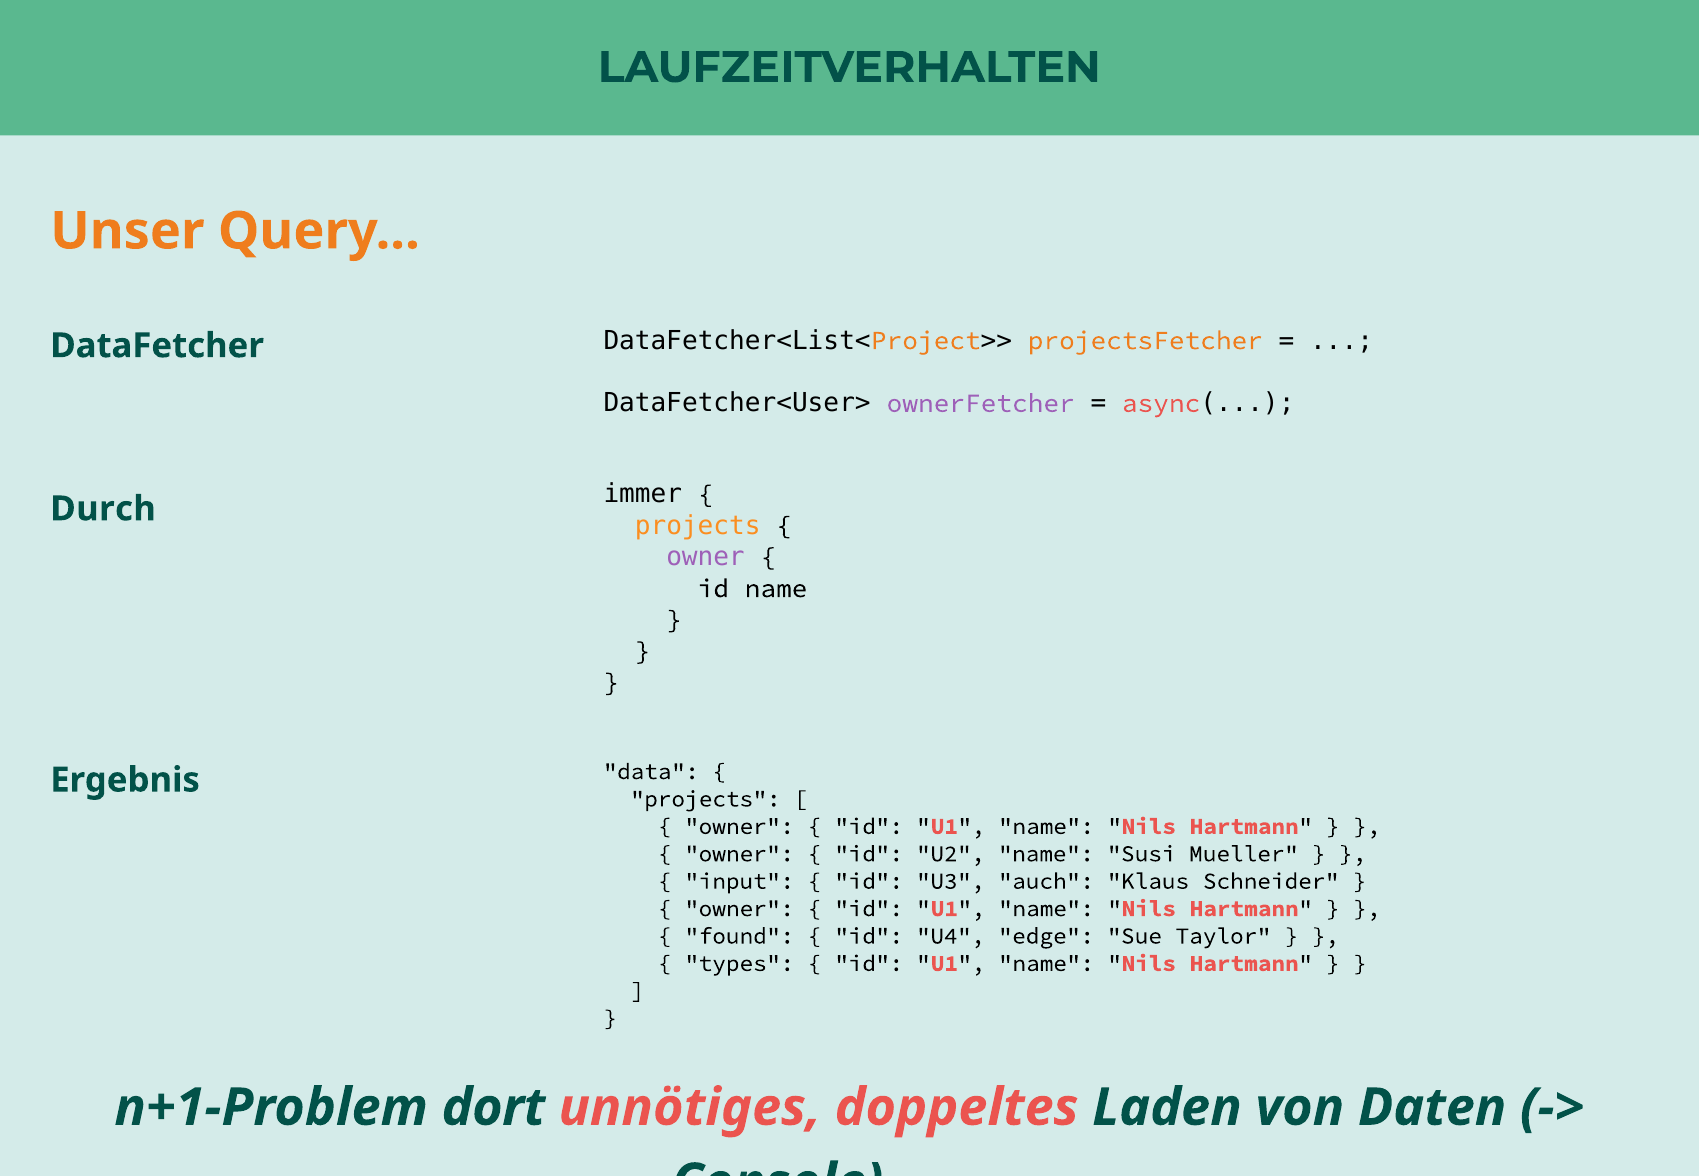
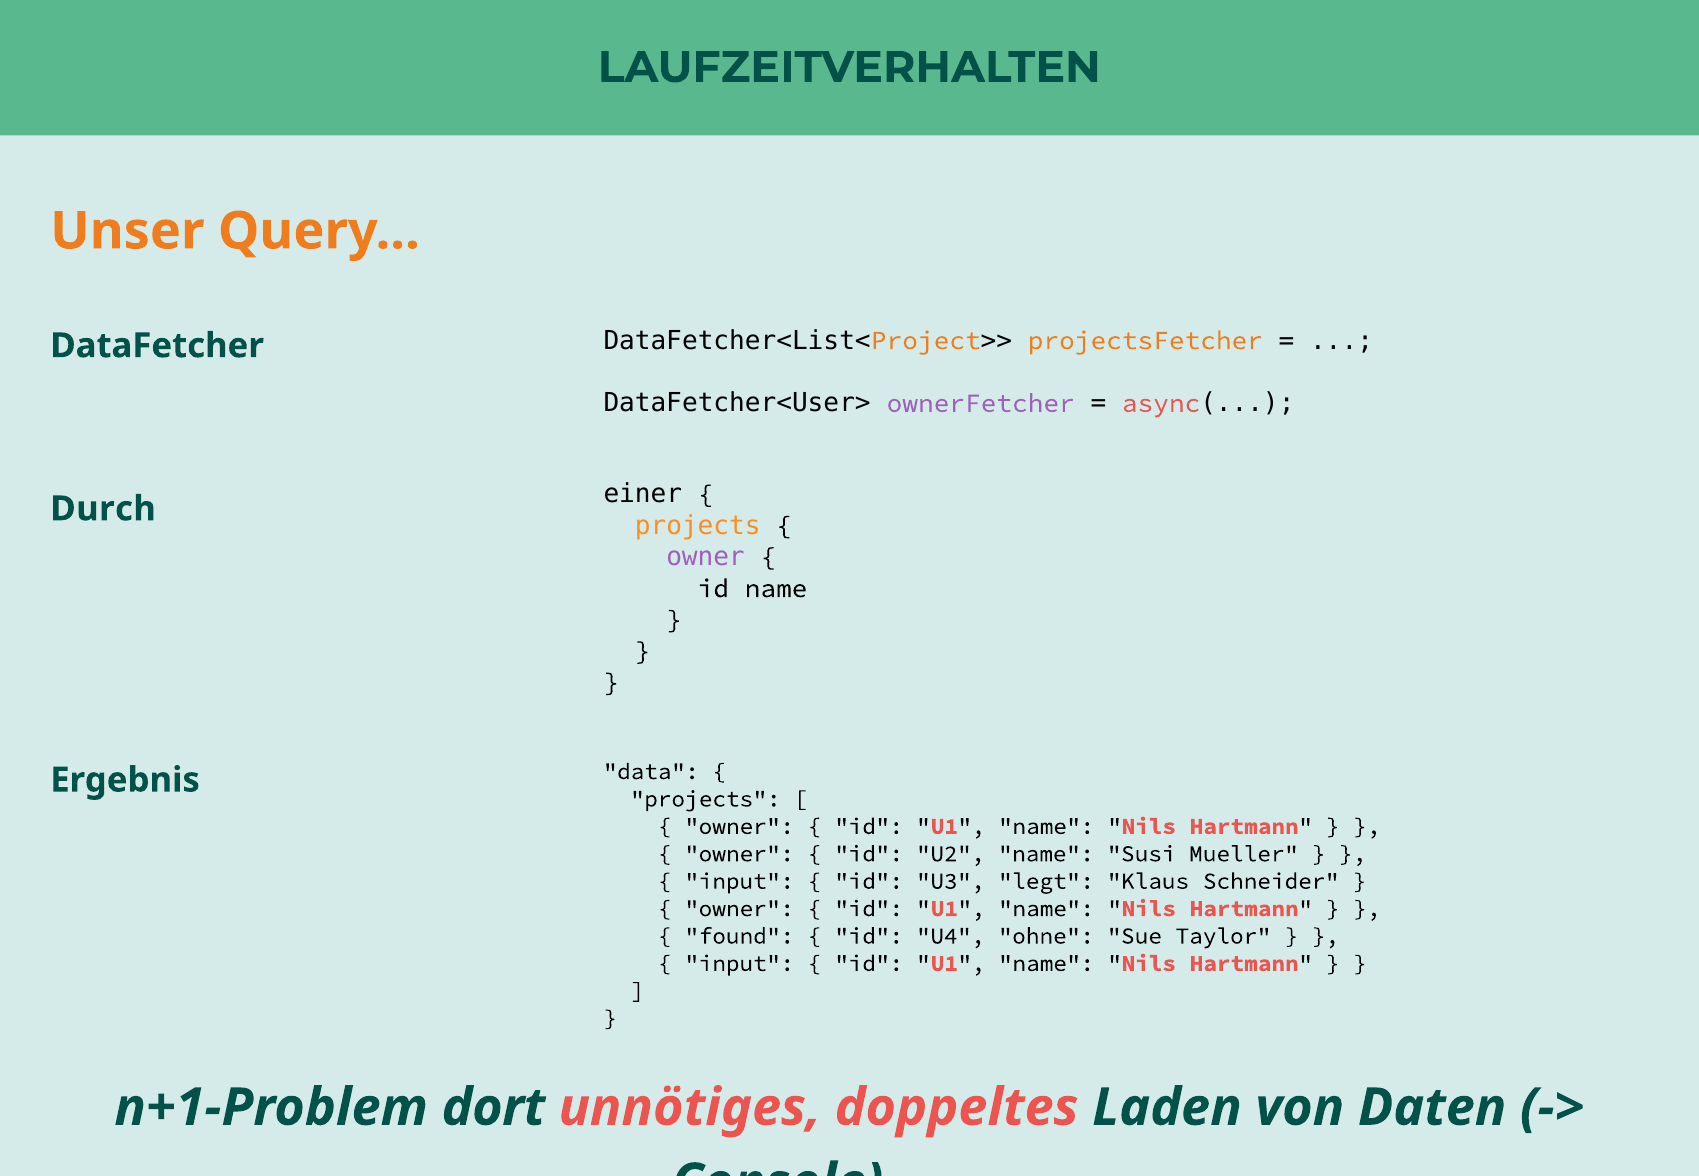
immer: immer -> einer (643, 494)
auch: auch -> legt (1046, 881)
edge: edge -> ohne (1046, 936)
types: types -> input (740, 964)
